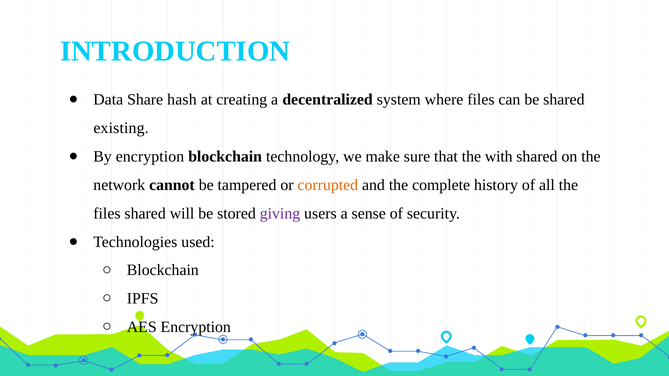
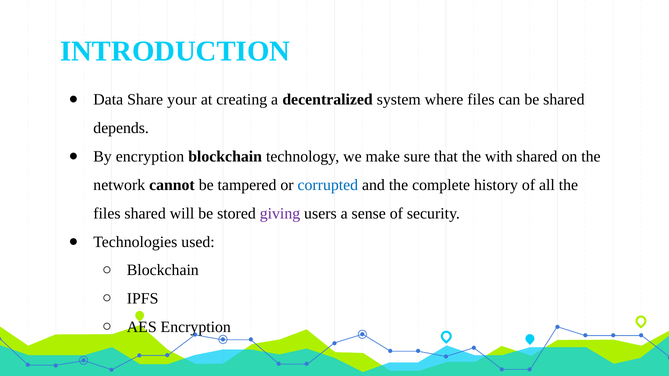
hash: hash -> your (182, 100)
existing: existing -> depends (121, 128)
corrupted colour: orange -> blue (328, 185)
